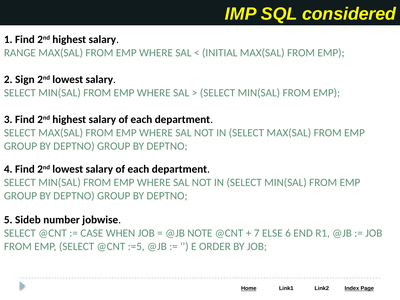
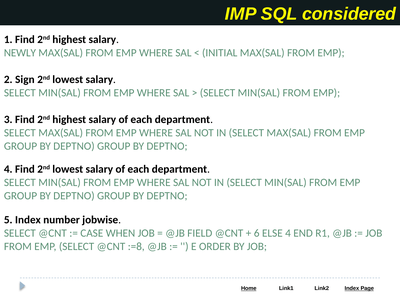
RANGE: RANGE -> NEWLY (20, 53)
5 Sideb: Sideb -> Index (28, 220)
NOTE: NOTE -> FIELD (200, 233)
7: 7 -> 6 (257, 233)
ELSE 6: 6 -> 4 (288, 233)
:=5: :=5 -> :=8 (136, 246)
